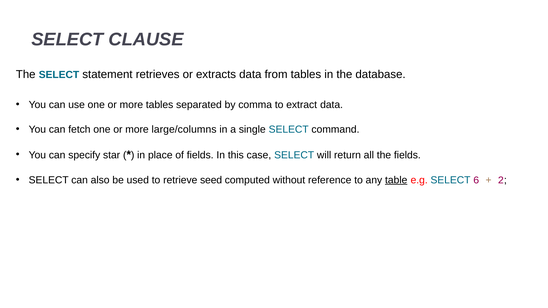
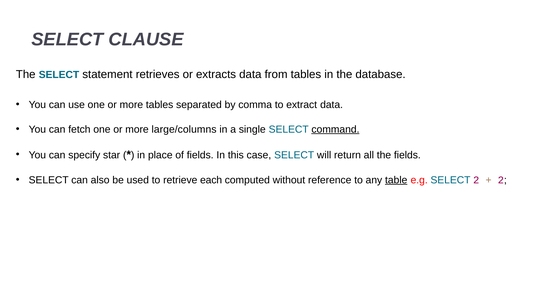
command underline: none -> present (335, 129)
seed: seed -> each (211, 180)
SELECT 6: 6 -> 2 (476, 180)
